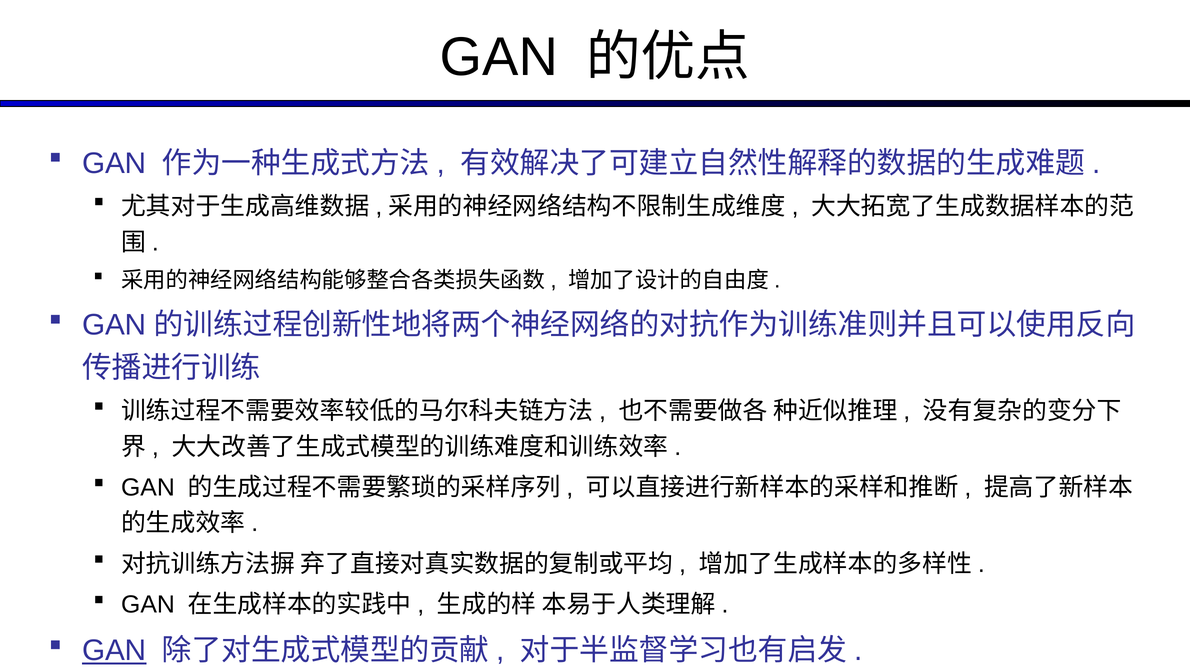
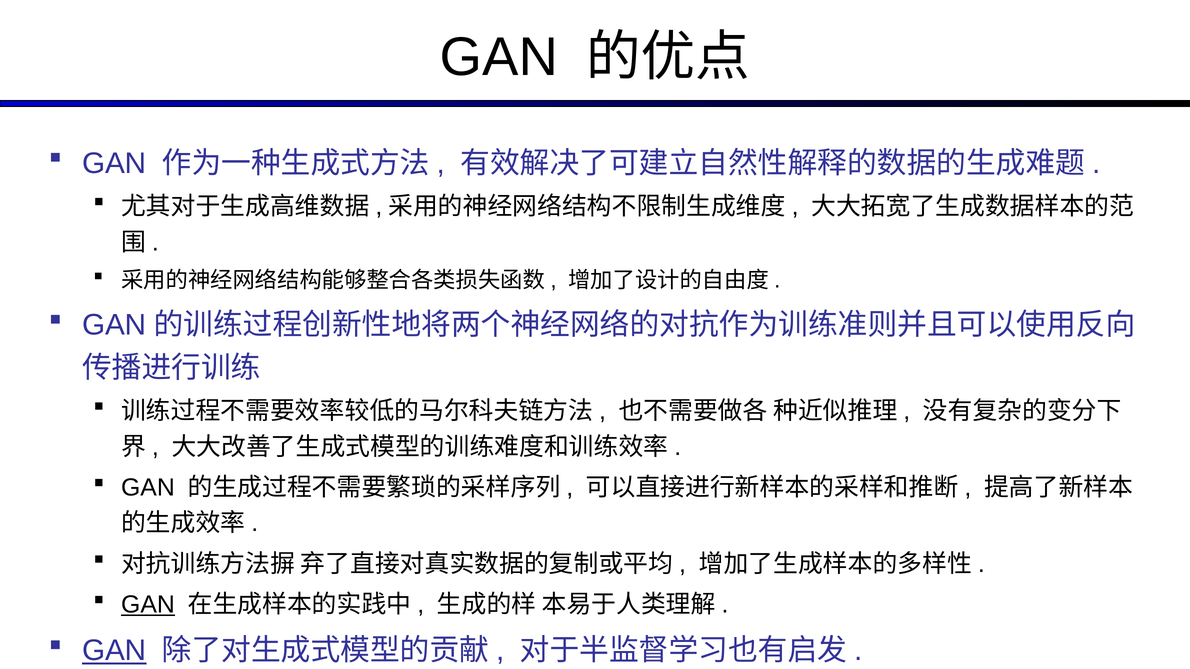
GAN underline: none -> present (148, 605)
